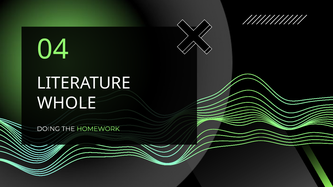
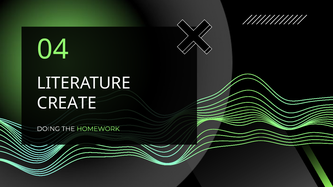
WHOLE: WHOLE -> CREATE (67, 103)
